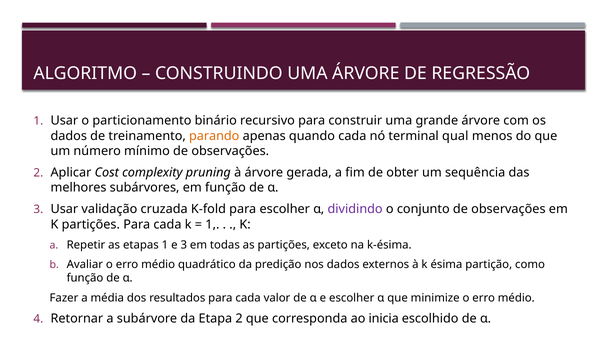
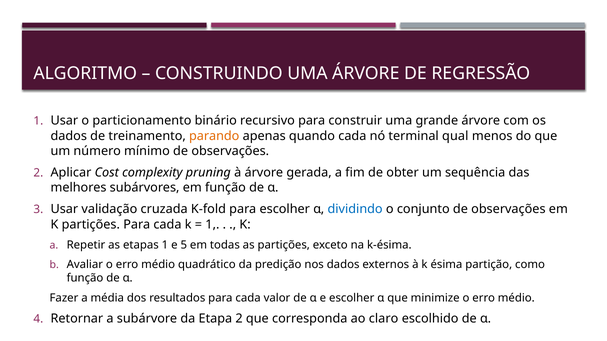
dividindo colour: purple -> blue (355, 210)
e 3: 3 -> 5 (184, 245)
inicia: inicia -> claro (384, 319)
